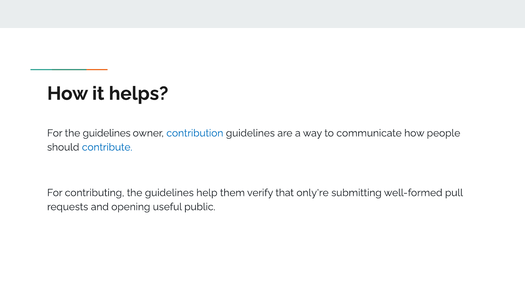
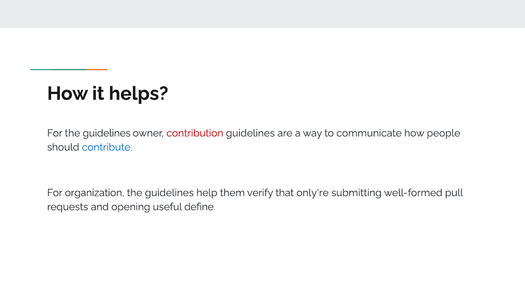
contribution colour: blue -> red (195, 133)
contributing: contributing -> organization (95, 193)
public: public -> define (200, 207)
